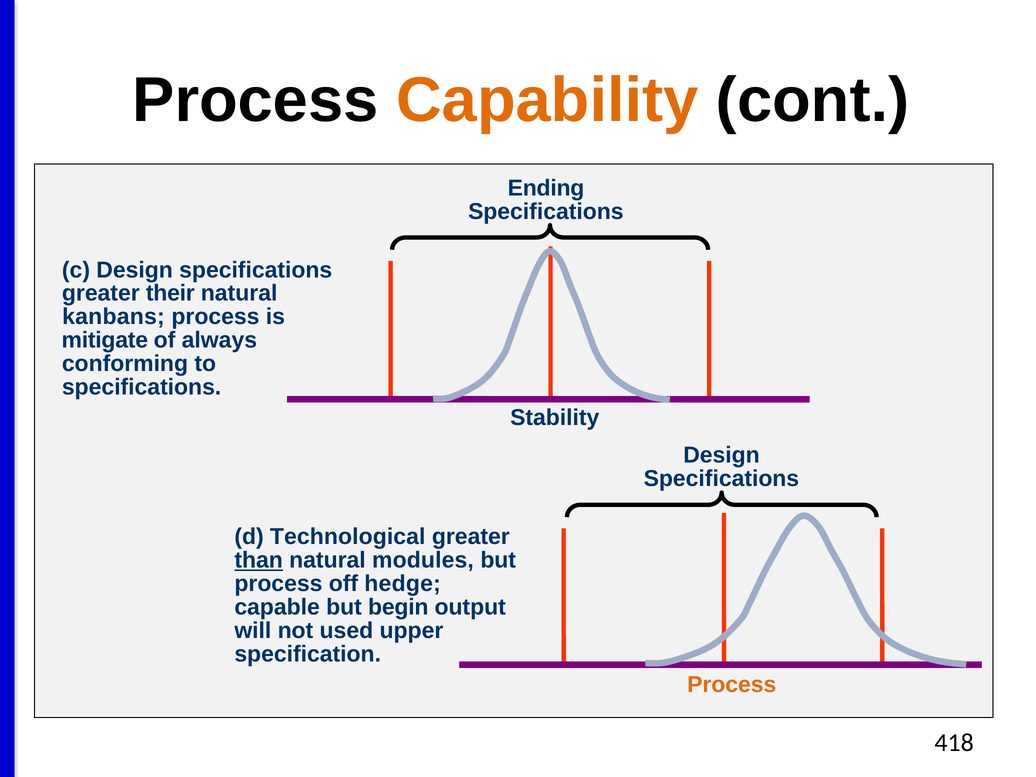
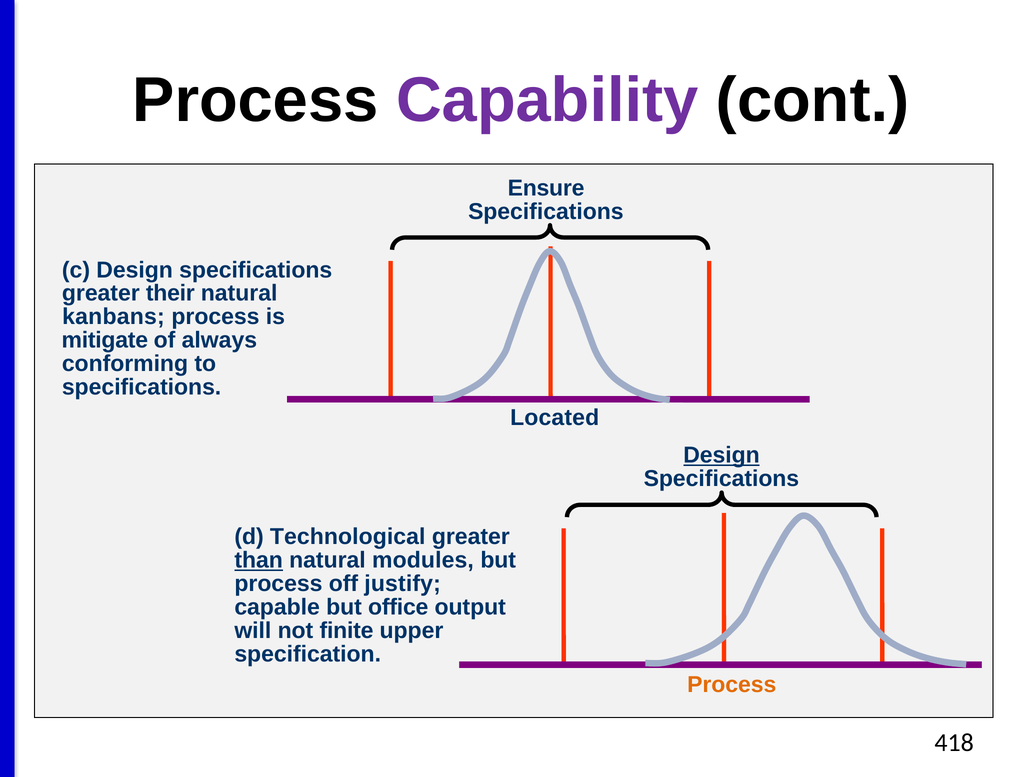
Capability colour: orange -> purple (547, 100)
Ending: Ending -> Ensure (546, 188)
Stability: Stability -> Located (555, 417)
Design underline: none -> present (721, 455)
hedge: hedge -> justify (403, 584)
begin: begin -> office (398, 607)
used: used -> finite (346, 631)
